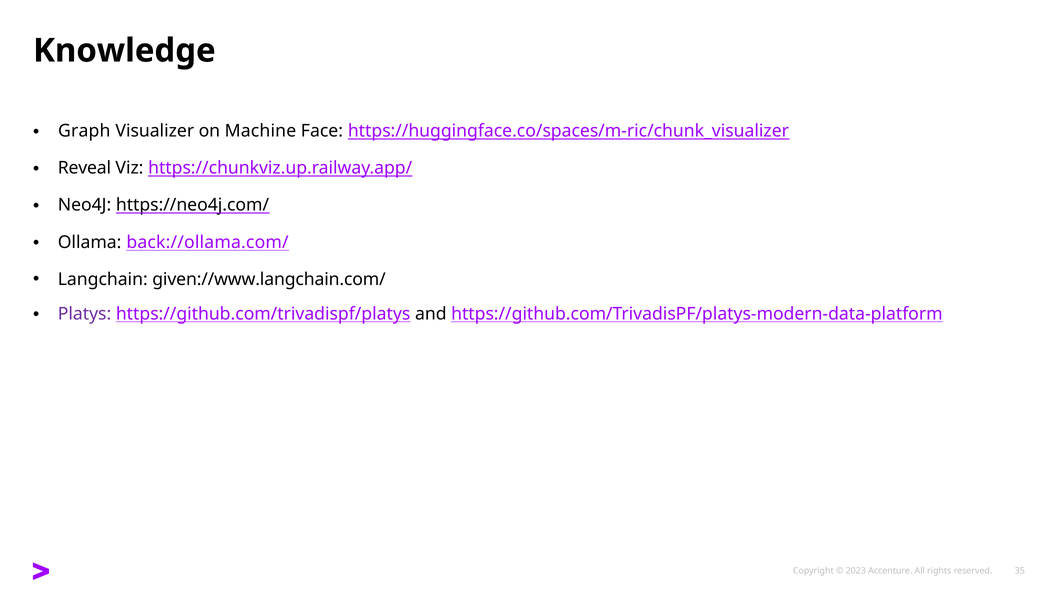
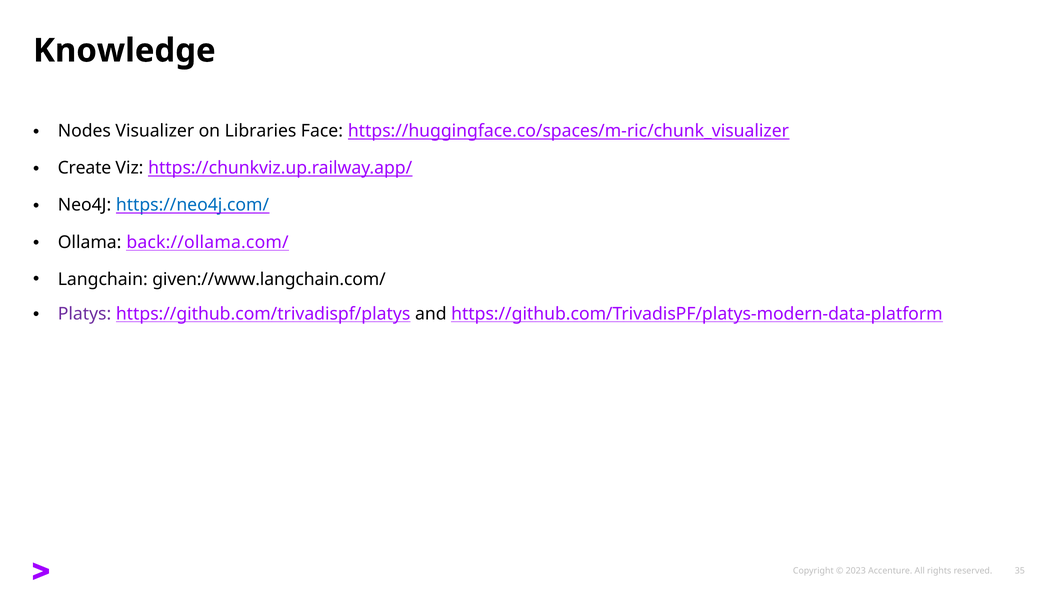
Graph: Graph -> Nodes (84, 131)
Machine: Machine -> Libraries (261, 131)
Reveal: Reveal -> Create (84, 168)
https://neo4j.com/ colour: black -> blue (192, 205)
